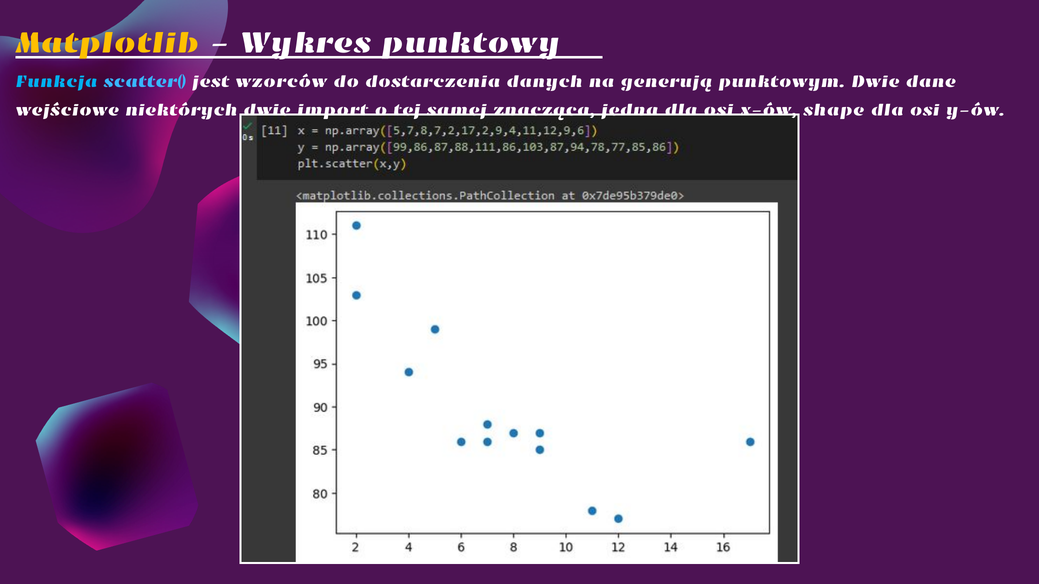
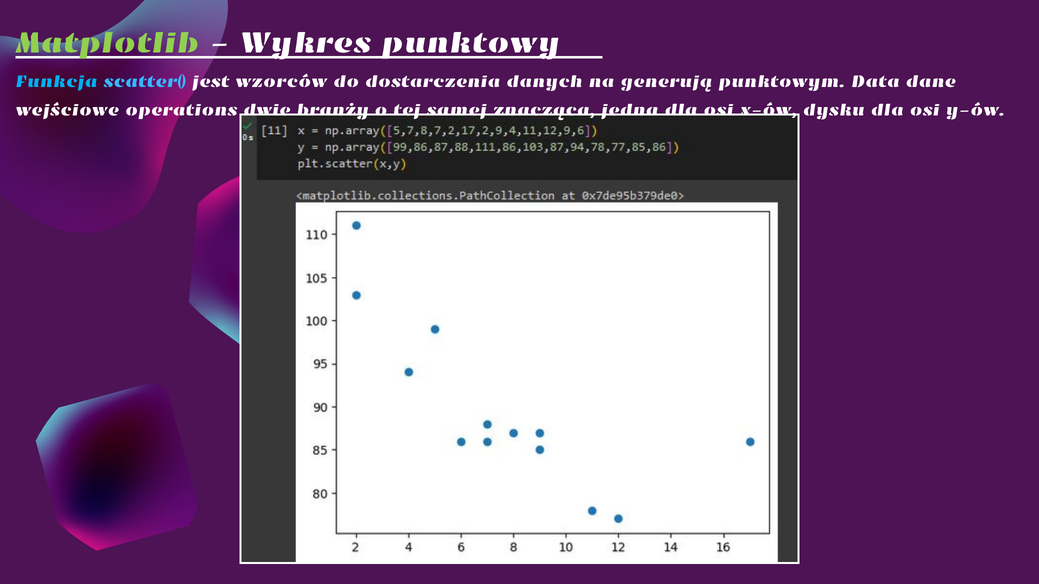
Matplotlib colour: yellow -> light green (108, 43)
punktowym Dwie: Dwie -> Data (875, 81)
niektórych: niektórych -> operations (181, 110)
import: import -> branży (333, 110)
shape: shape -> dysku (834, 110)
